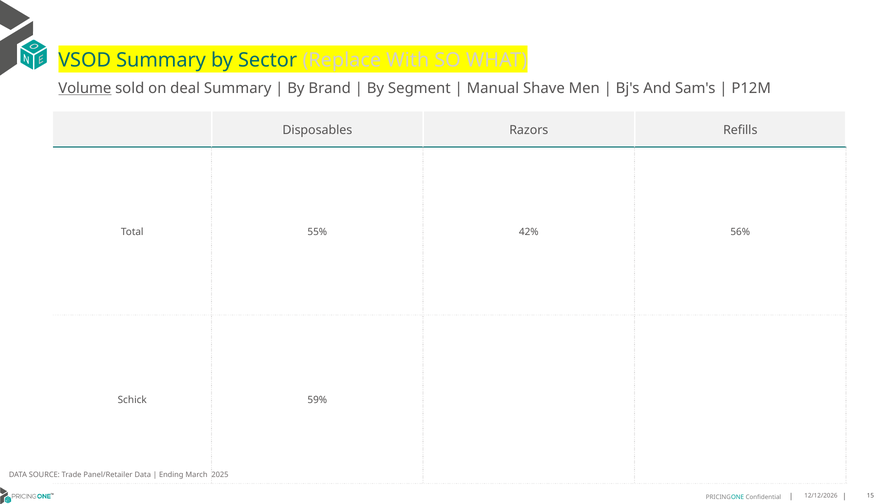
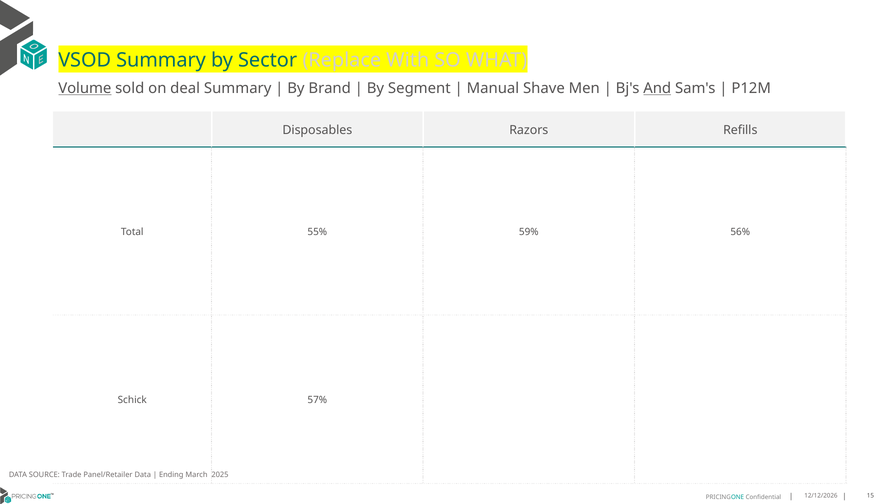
And underline: none -> present (657, 88)
42%: 42% -> 59% (529, 232)
59%: 59% -> 57% (317, 400)
